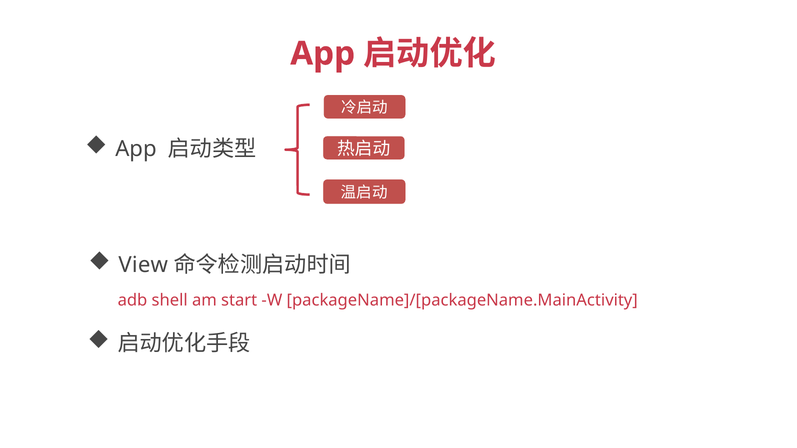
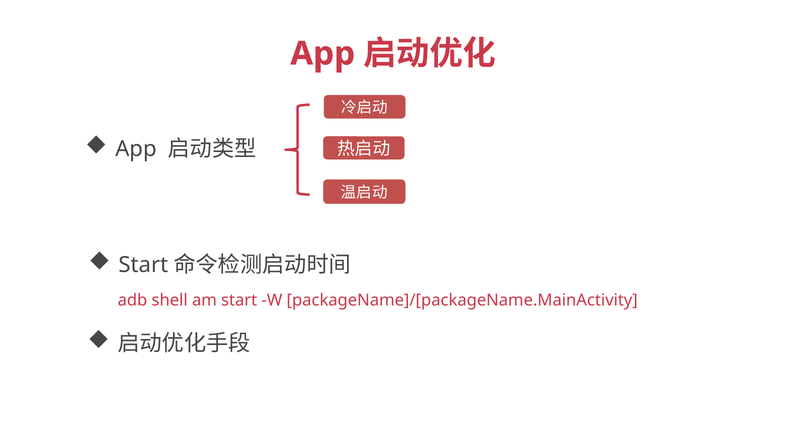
View: View -> Start (143, 265)
